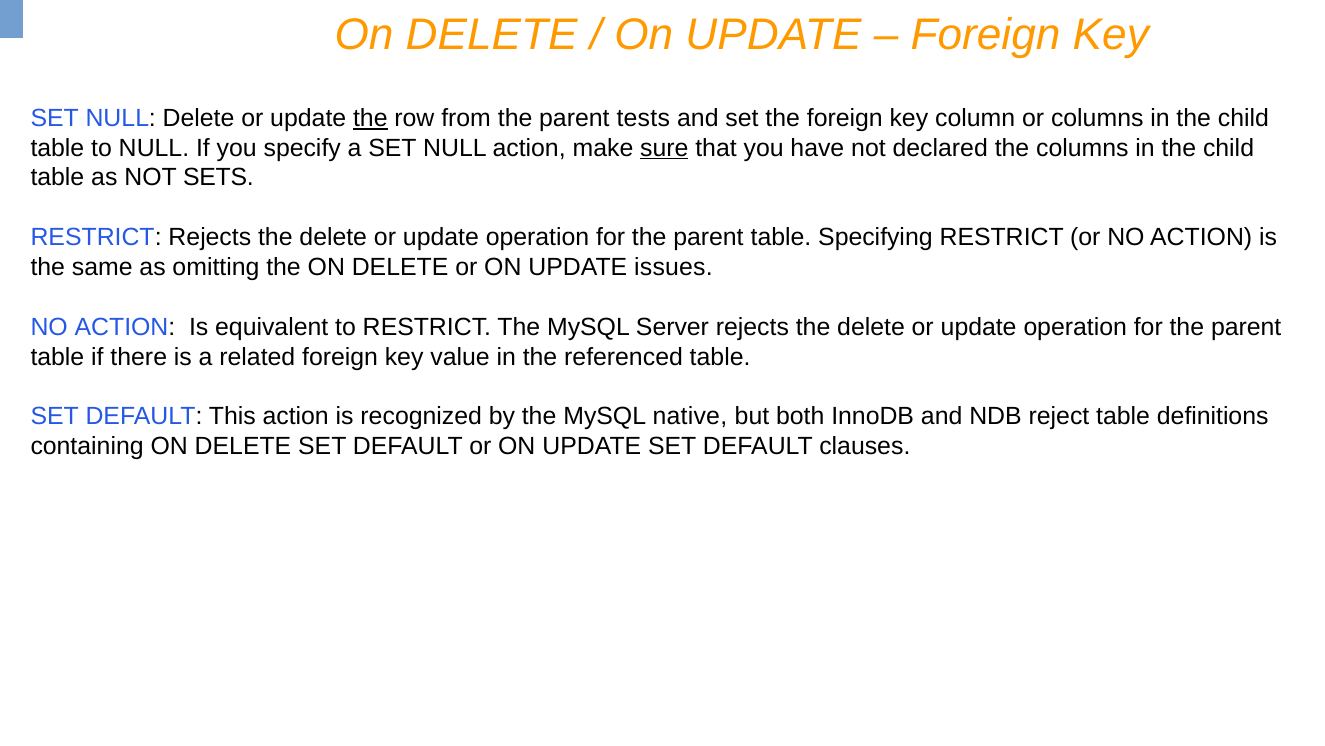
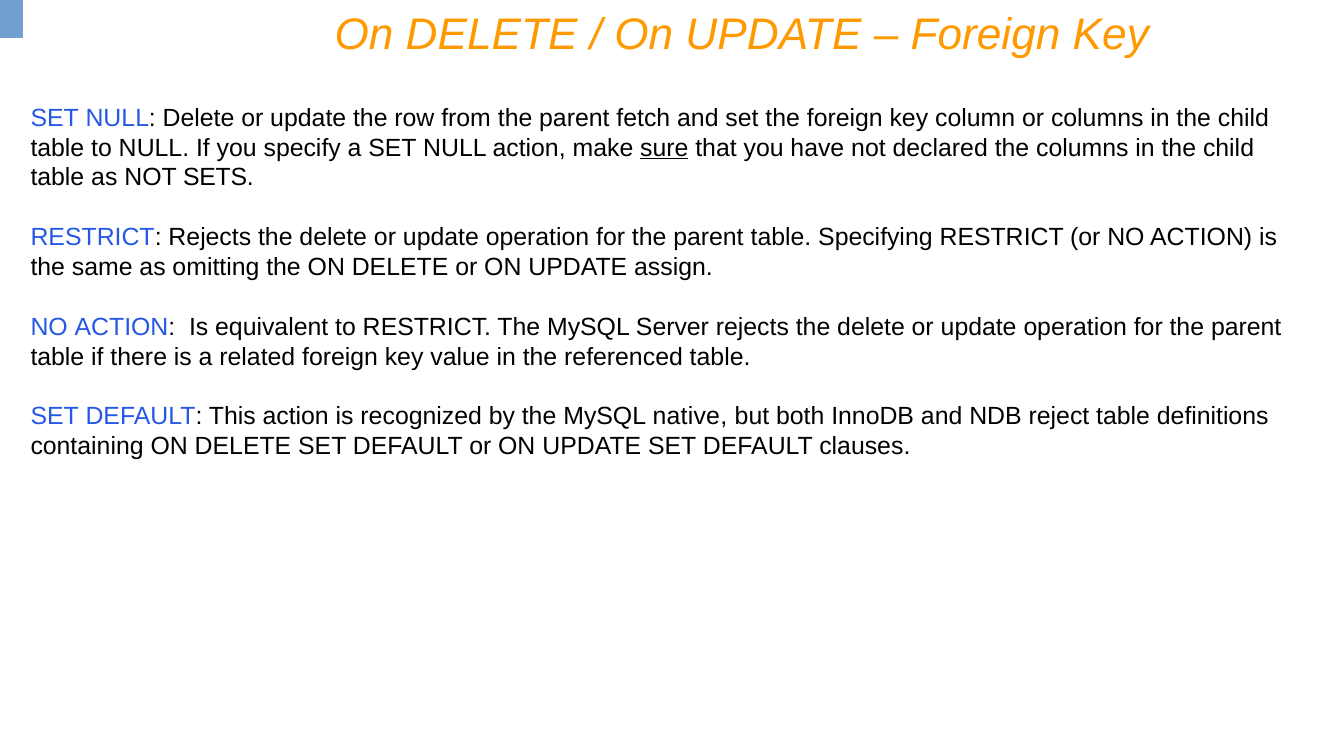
the underline: present -> none (370, 118)
tests: tests -> fetch (643, 118)
issues: issues -> assign (674, 267)
